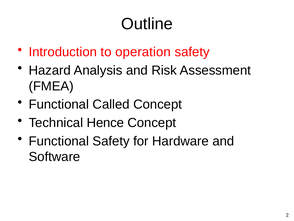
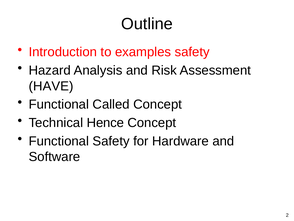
operation: operation -> examples (143, 52)
FMEA: FMEA -> HAVE (51, 86)
